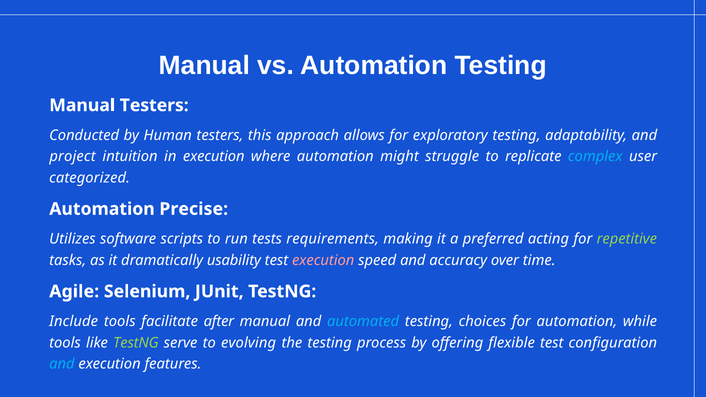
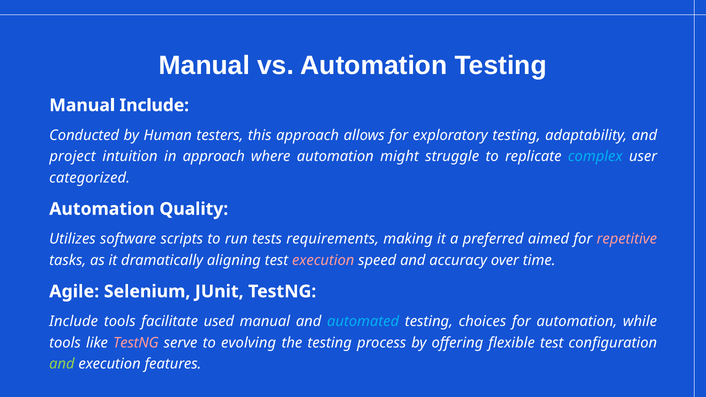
Manual Testers: Testers -> Include (154, 105)
in execution: execution -> approach (214, 157)
Precise: Precise -> Quality (194, 209)
acting: acting -> aimed (549, 239)
repetitive colour: light green -> pink (627, 239)
usability: usability -> aligning (234, 260)
after: after -> used (219, 322)
TestNG colour: light green -> pink (136, 343)
and colour: light blue -> light green (62, 364)
